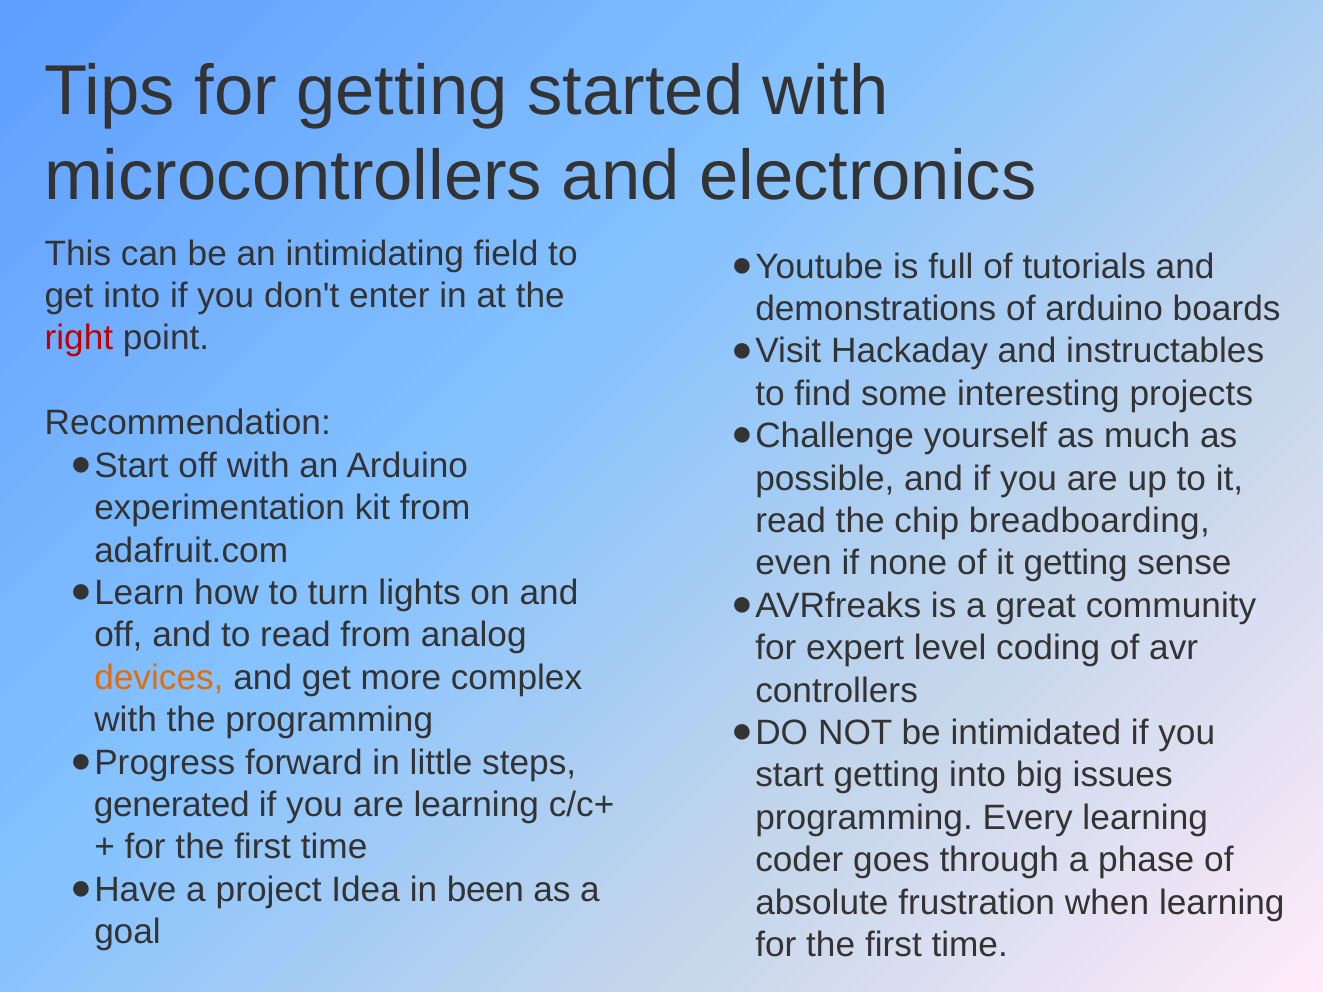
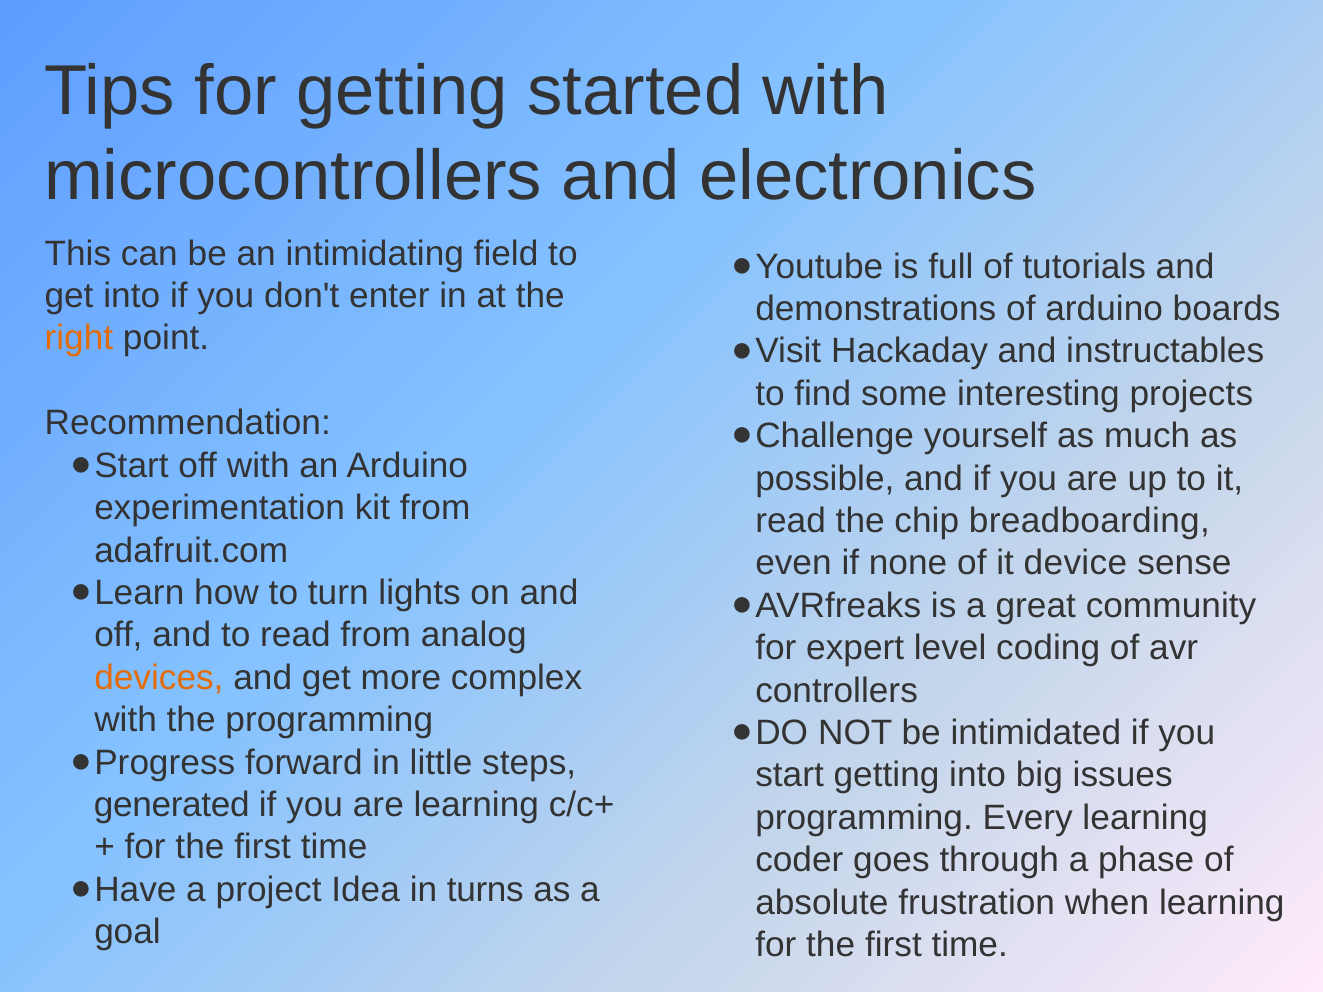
right colour: red -> orange (79, 338)
it getting: getting -> device (1075, 563)
been: been -> turns (485, 890)
